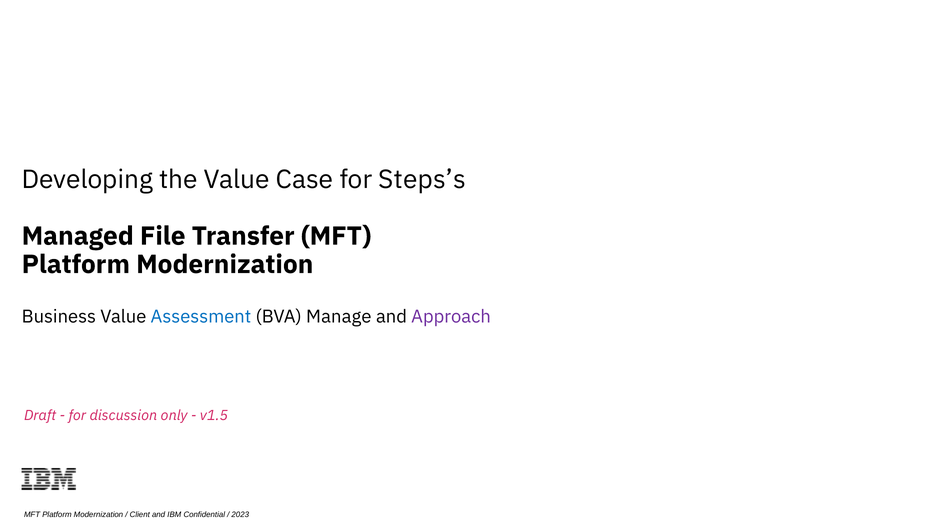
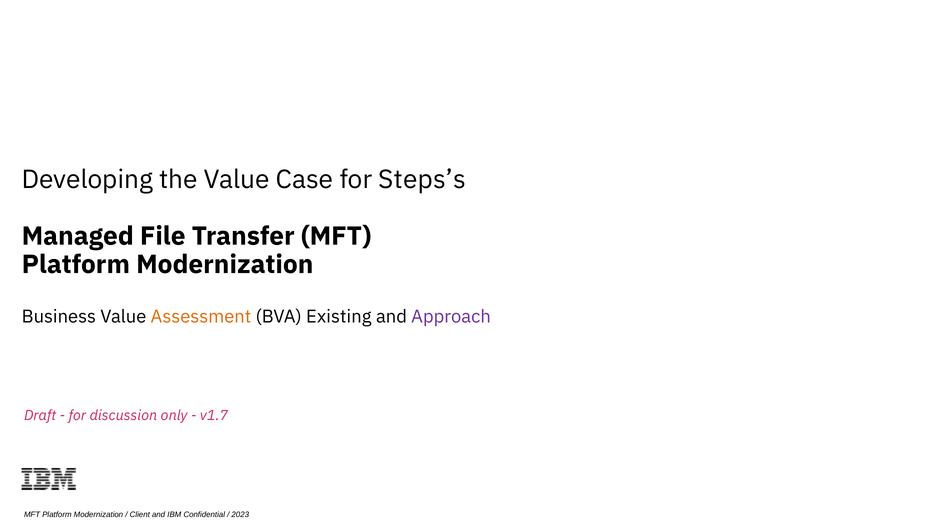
Assessment colour: blue -> orange (201, 317)
Manage: Manage -> Existing (339, 317)
v1.5: v1.5 -> v1.7 (214, 415)
